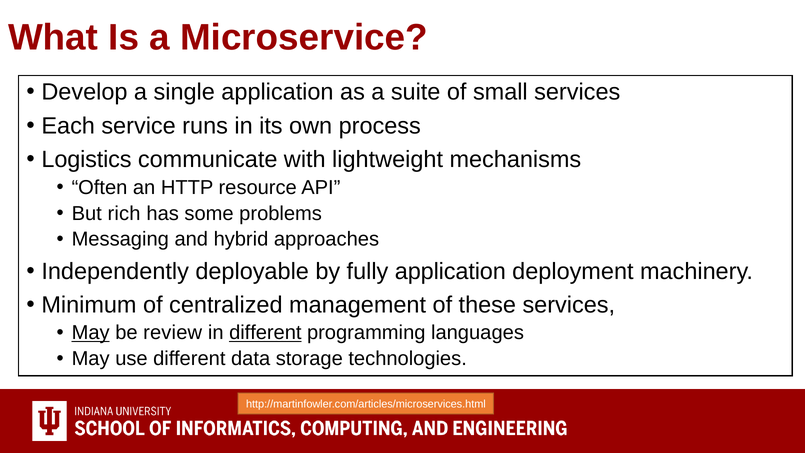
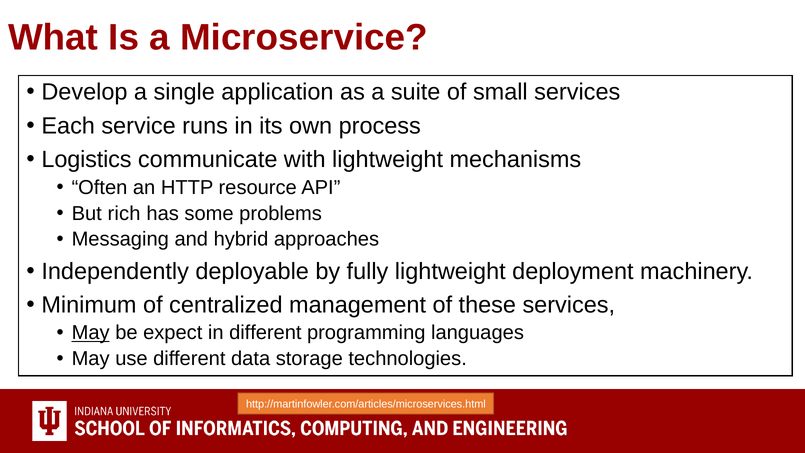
fully application: application -> lightweight (450, 271)
review: review -> expect (173, 333)
different underline: present -> none (265, 333)
